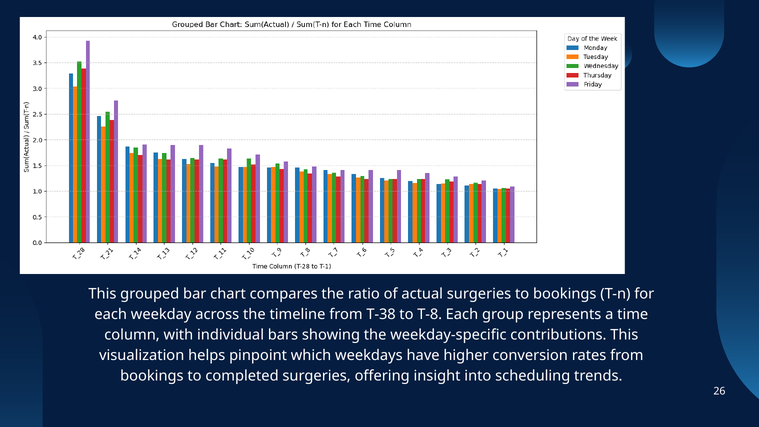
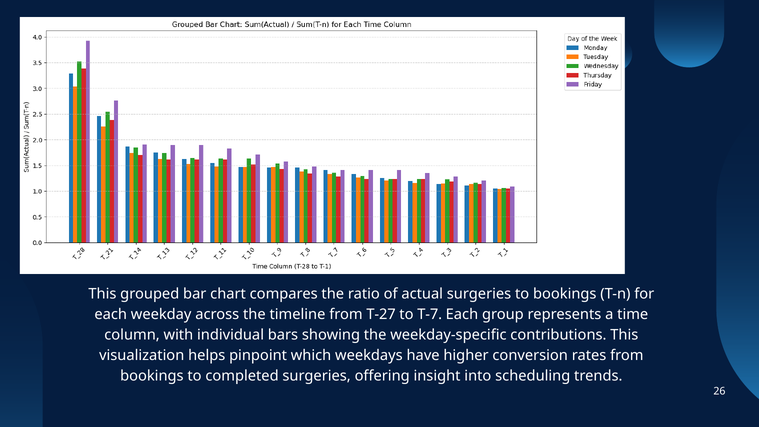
T-38: T-38 -> T-27 (381, 314)
T-8: T-8 -> T-7 (430, 314)
